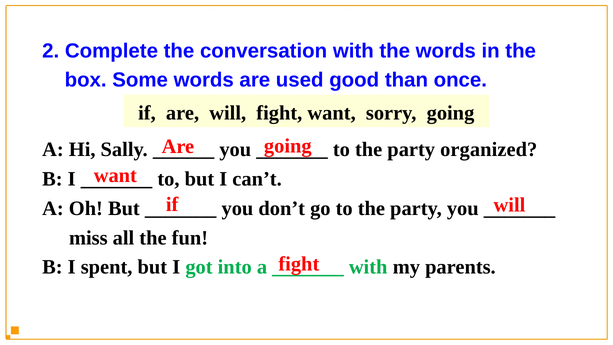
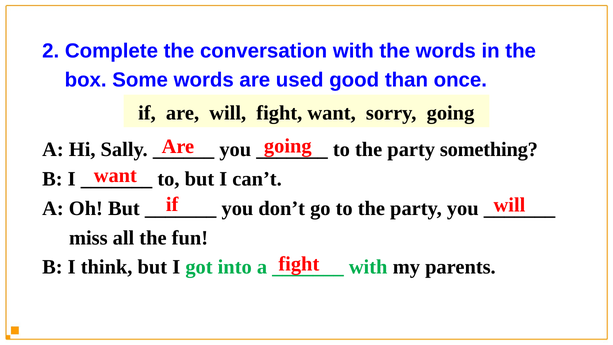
organized: organized -> something (489, 149)
spent: spent -> think (107, 267)
